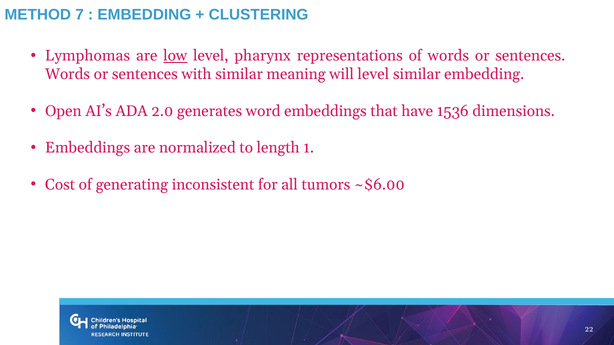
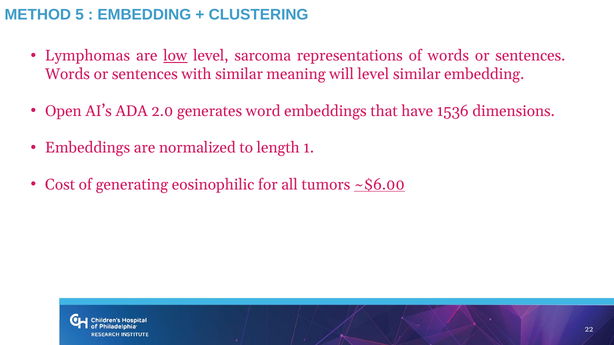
7: 7 -> 5 (80, 14)
pharynx: pharynx -> sarcoma (263, 56)
inconsistent: inconsistent -> eosinophilic (213, 185)
~$6.00 underline: none -> present (379, 185)
